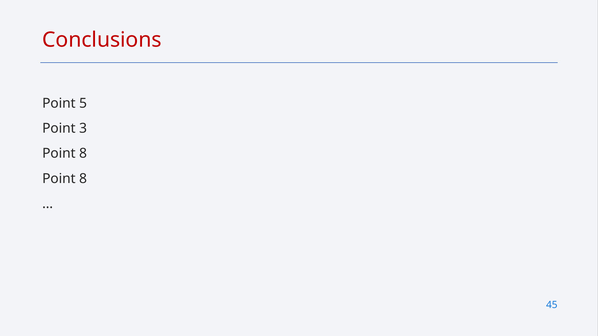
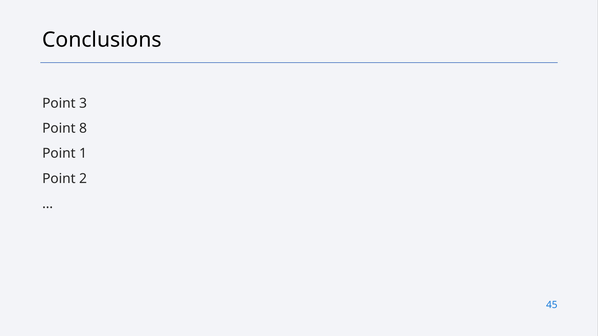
Conclusions colour: red -> black (102, 40)
5: 5 -> 3 (83, 103)
3: 3 -> 8 (83, 128)
8: 8 -> 1 (83, 154)
8: 8 -> 2 (83, 179)
